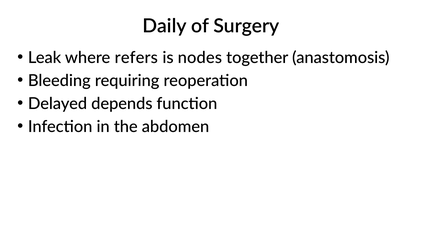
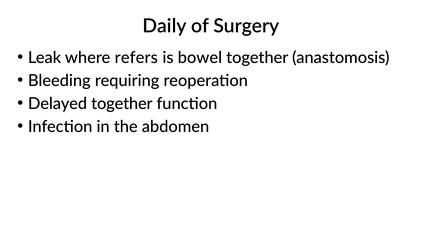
nodes: nodes -> bowel (200, 58)
Delayed depends: depends -> together (122, 104)
